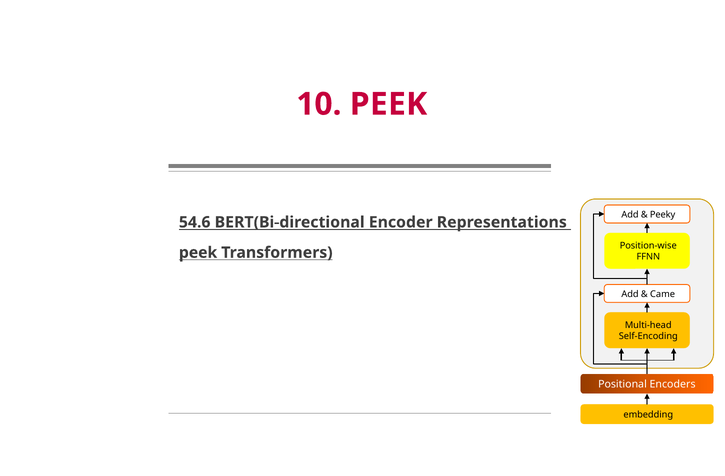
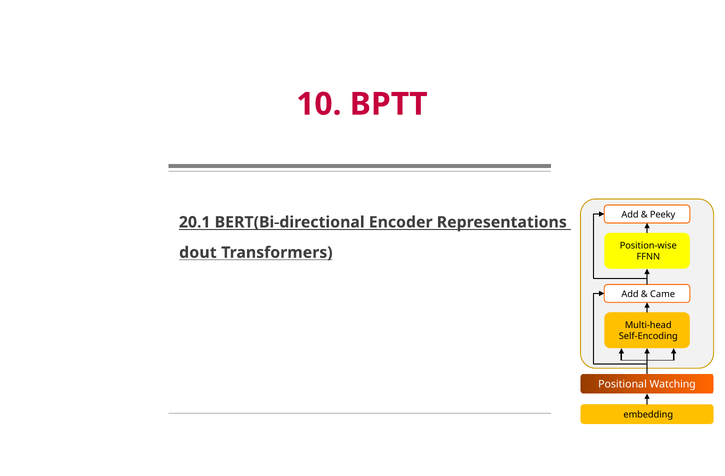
10 PEEK: PEEK -> BPTT (389, 104)
54.6: 54.6 -> 20.1 (195, 222)
peek: peek -> dout (198, 253)
Encoders: Encoders -> Watching (673, 385)
